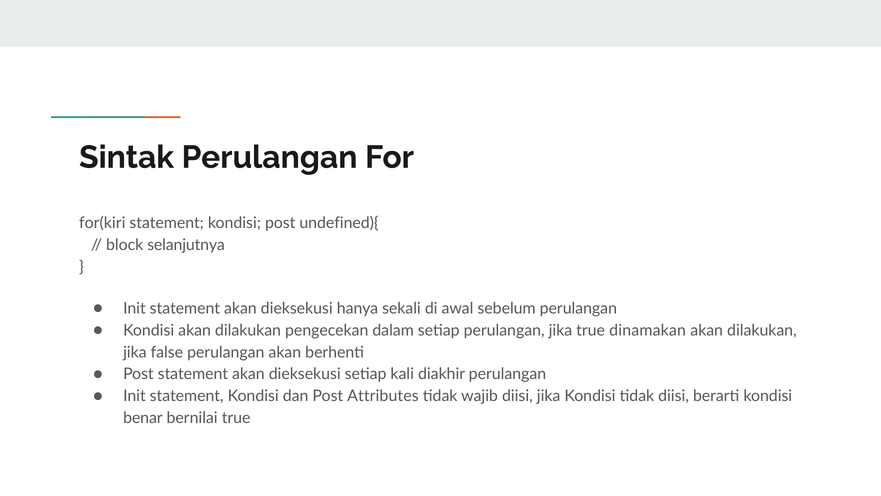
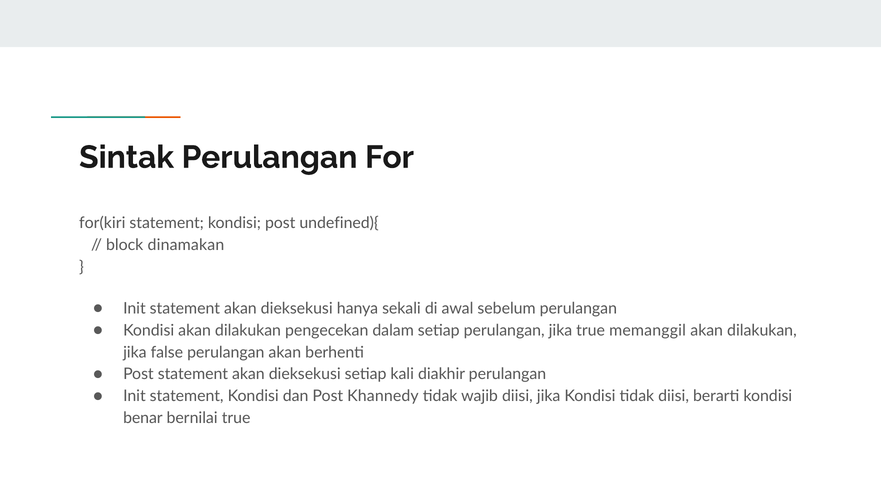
selanjutnya: selanjutnya -> dinamakan (186, 245)
dinamakan: dinamakan -> memanggil (648, 330)
Attributes: Attributes -> Khannedy (383, 396)
